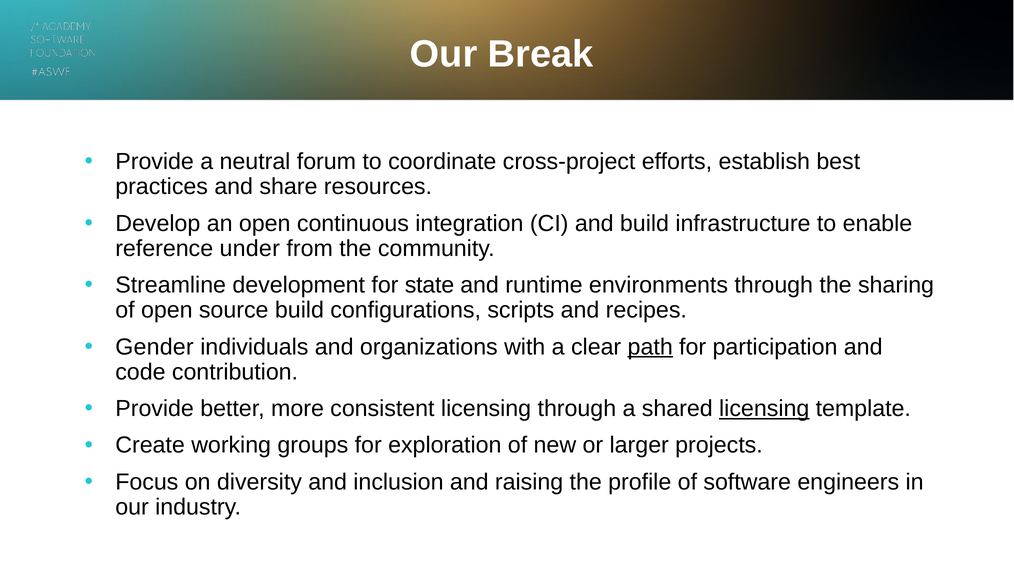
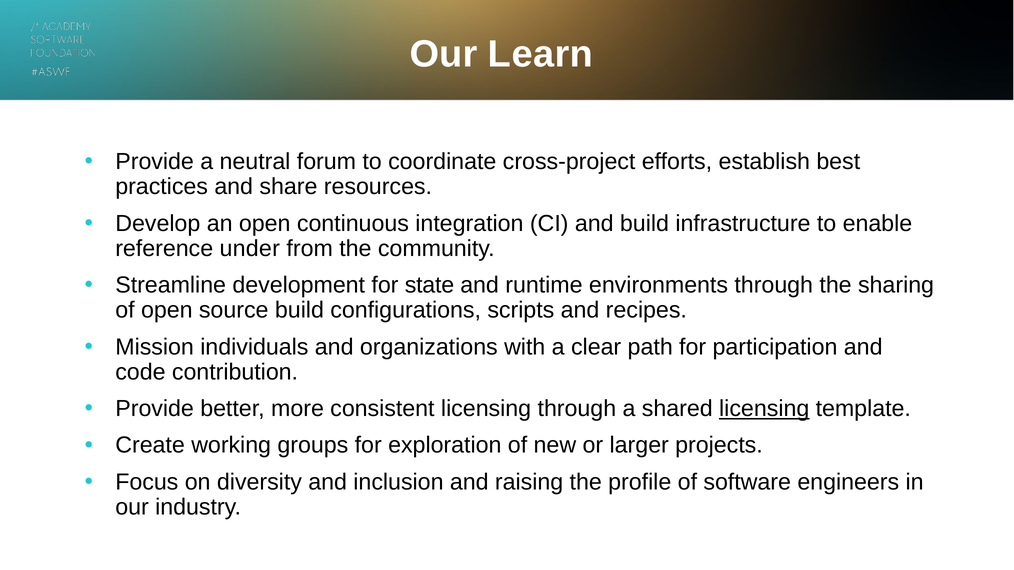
Break: Break -> Learn (540, 54)
Gender: Gender -> Mission (155, 347)
path underline: present -> none (650, 347)
